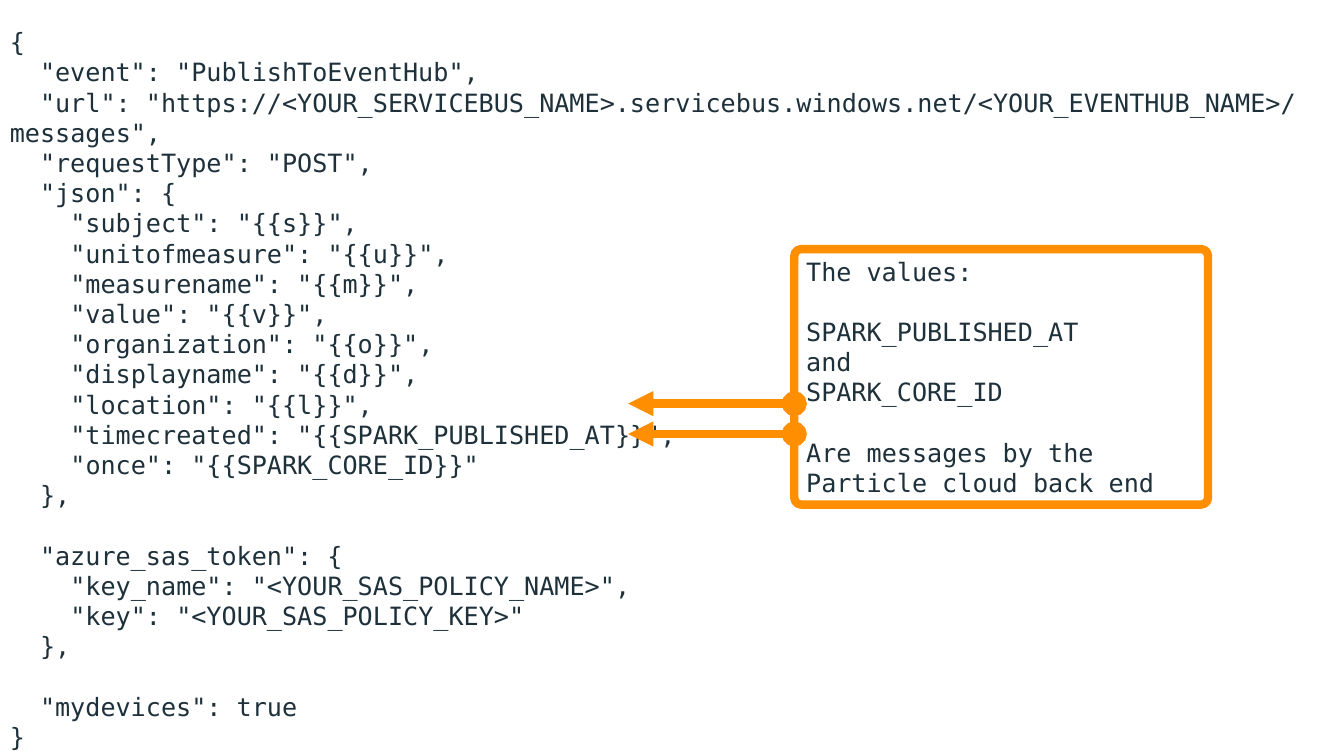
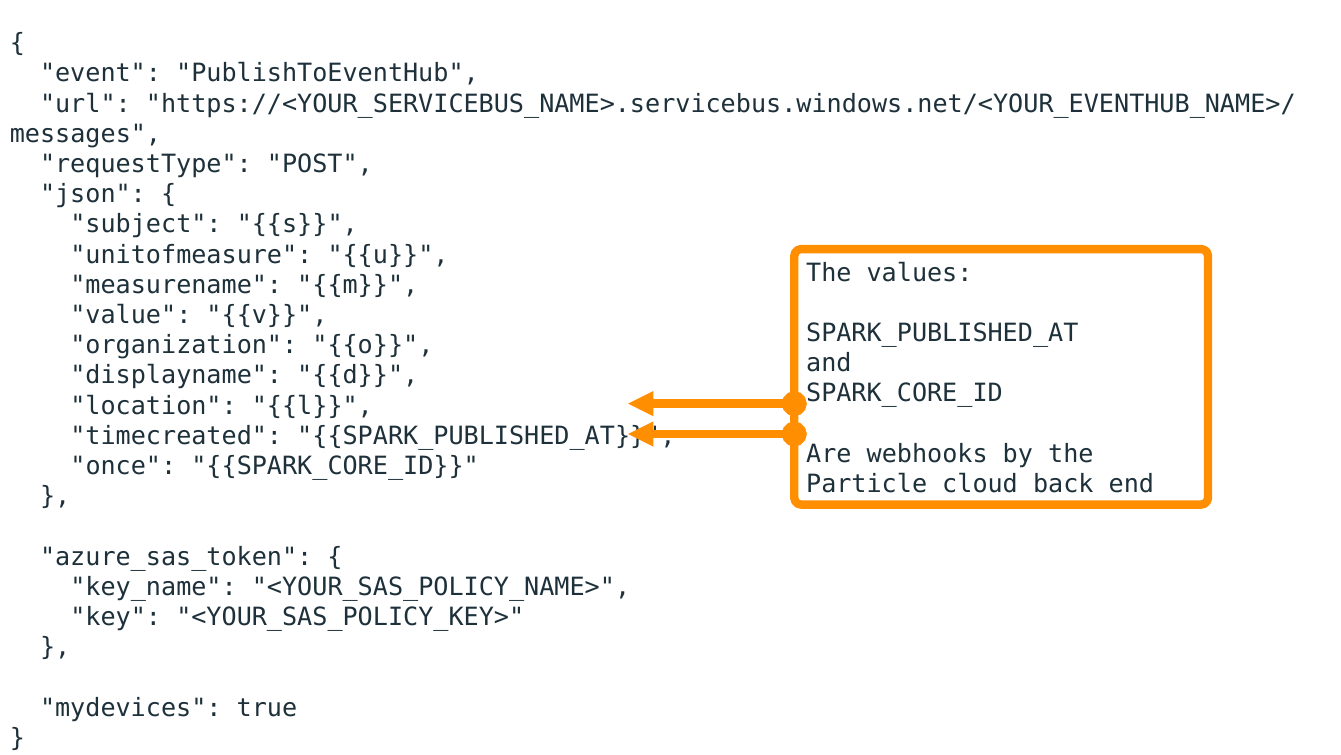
Are messages: messages -> webhooks (927, 454)
